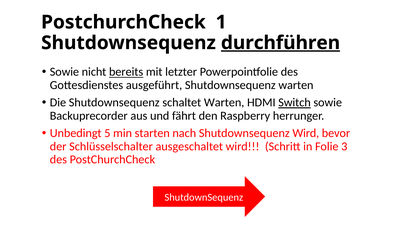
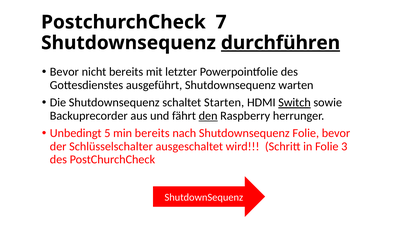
1: 1 -> 7 (221, 22)
Sowie: Sowie -> Bevor (64, 72)
bereits underline: present -> none (126, 72)
schaltet Warten: Warten -> Starten (224, 102)
den underline: none -> present (208, 116)
min starten: starten -> bereits (152, 133)
Shutdownsequenz Wird: Wird -> Folie (306, 133)
